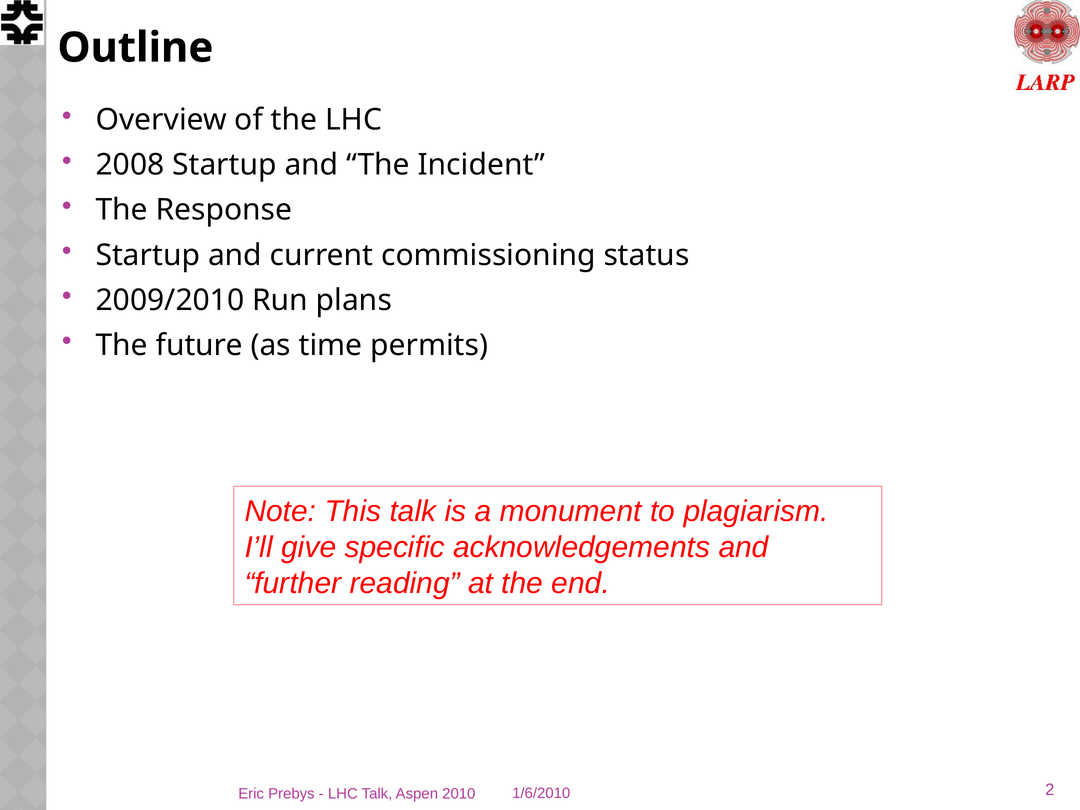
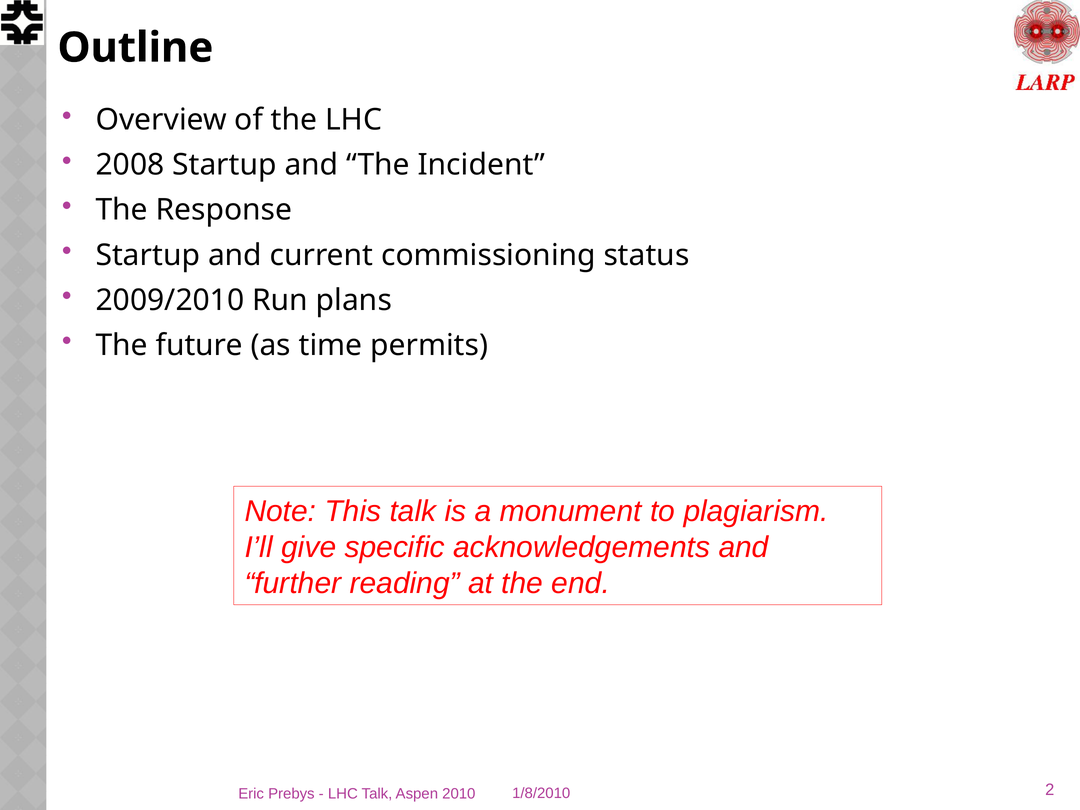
1/6/2010: 1/6/2010 -> 1/8/2010 (541, 793)
